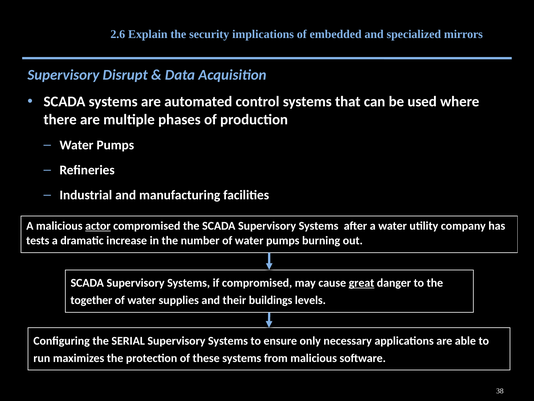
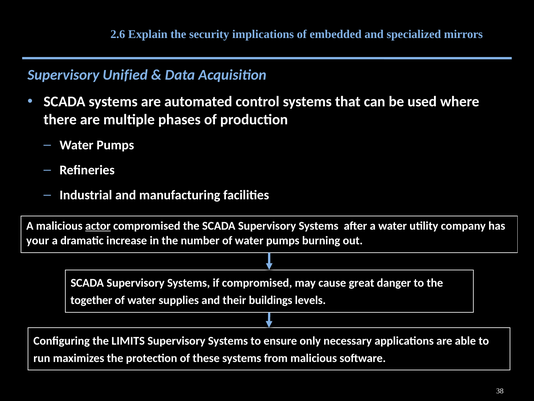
Disrupt: Disrupt -> Unified (125, 75)
tests: tests -> your (38, 240)
great underline: present -> none (362, 283)
SERIAL: SERIAL -> LIMITS (128, 340)
